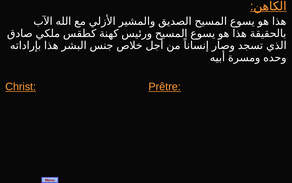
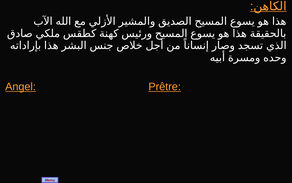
Christ: Christ -> Angel (21, 86)
